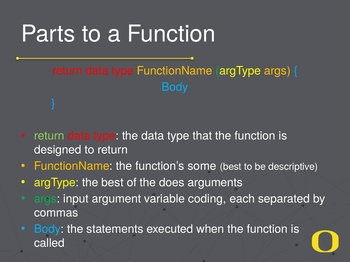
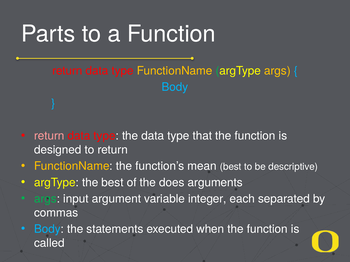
return colour: light green -> pink (49, 136)
some: some -> mean (202, 166)
coding: coding -> integer (207, 199)
